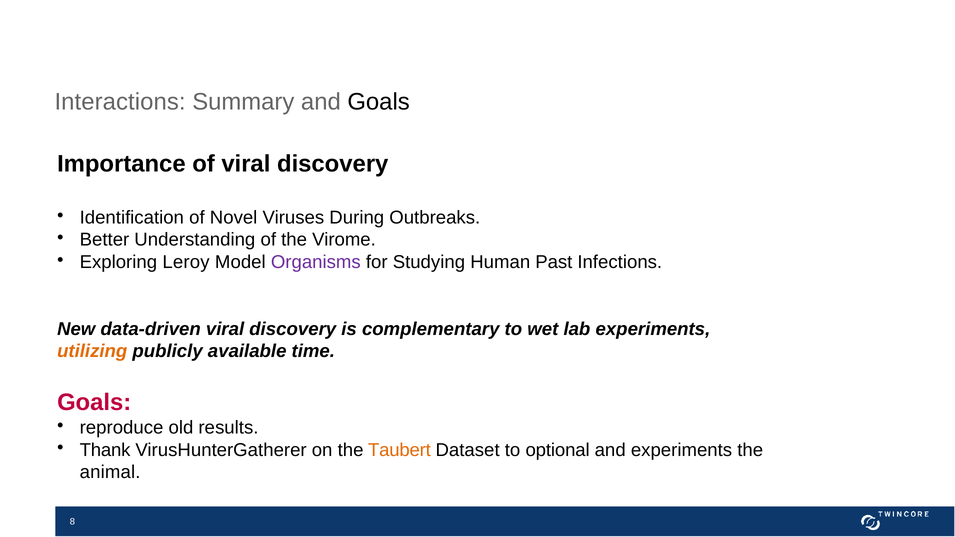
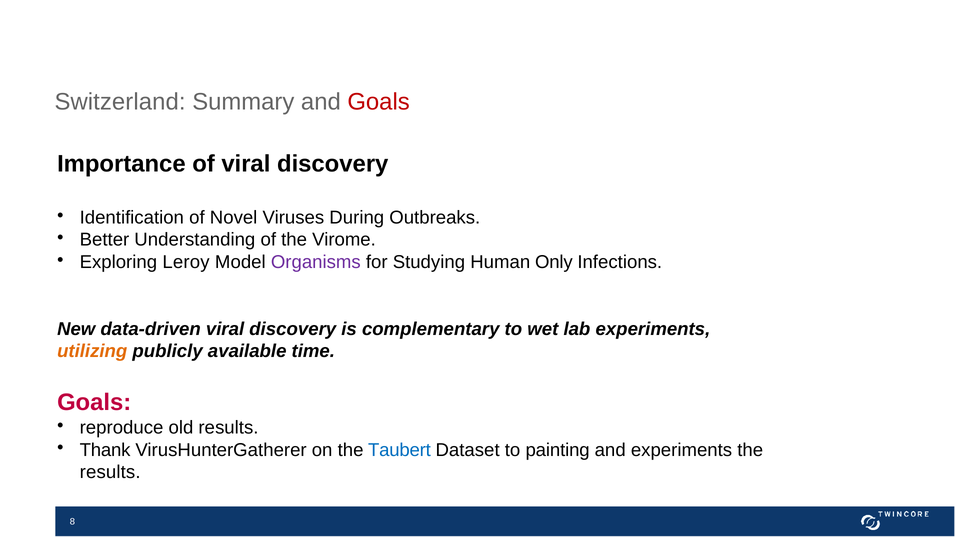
Interactions: Interactions -> Switzerland (120, 102)
Goals colour: black -> red (379, 102)
Past: Past -> Only (554, 262)
Taubert colour: orange -> blue (399, 450)
optional: optional -> painting (558, 450)
animal: animal -> results (110, 472)
